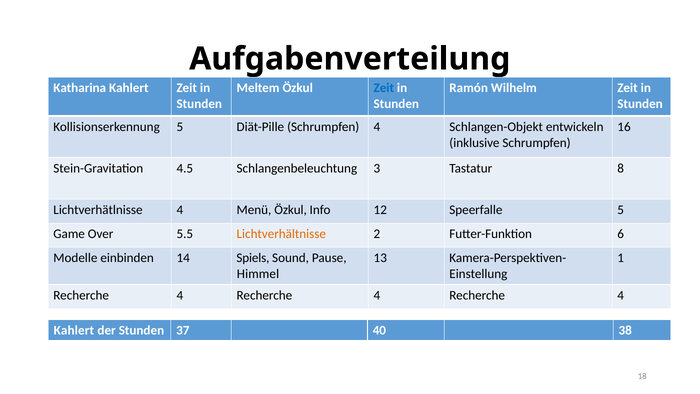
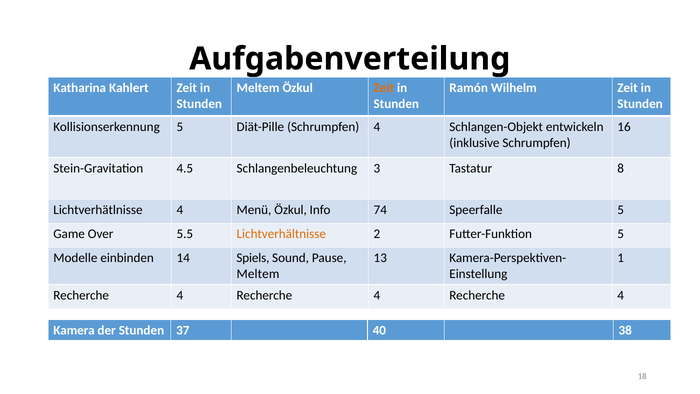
Zeit colour: blue -> orange (384, 88)
12: 12 -> 74 (380, 210)
Futter-Funktion 6: 6 -> 5 (621, 234)
Himmel: Himmel -> Meltem (258, 274)
Kahlert: Kahlert -> Kamera (74, 330)
